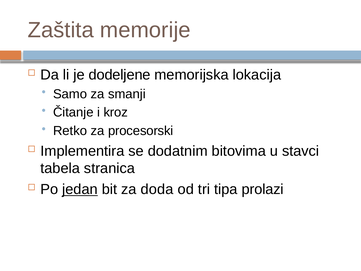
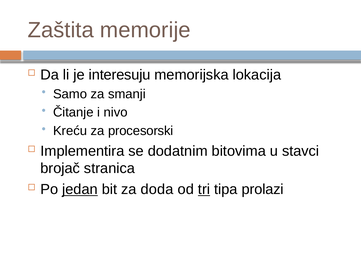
dodeljene: dodeljene -> interesuju (120, 75)
kroz: kroz -> nivo (116, 112)
Retko: Retko -> Kreću (70, 131)
tabela: tabela -> brojač (60, 168)
tri underline: none -> present (204, 189)
